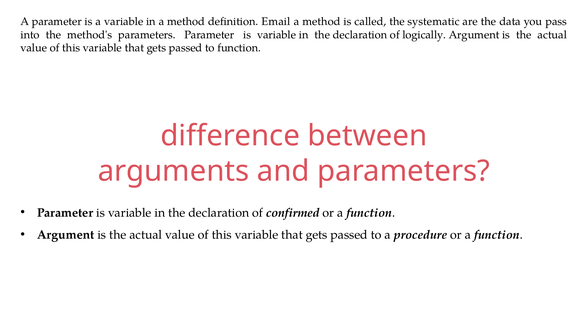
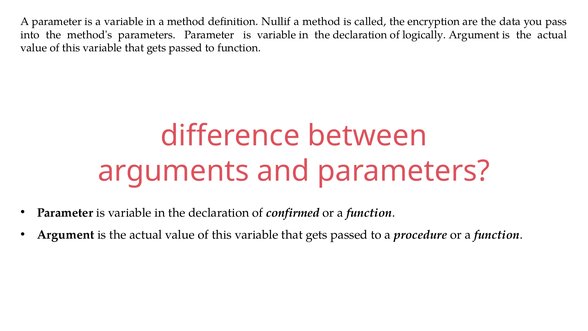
Email: Email -> Nullif (276, 21)
systematic: systematic -> encryption (434, 21)
